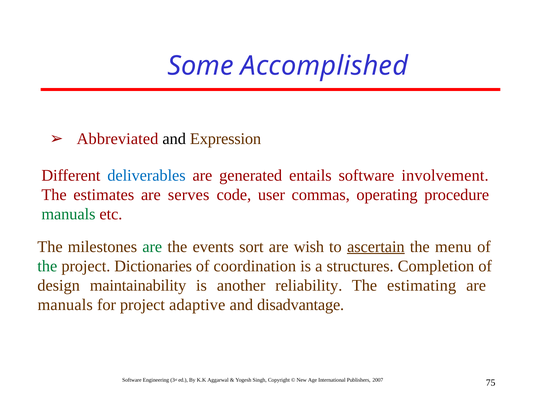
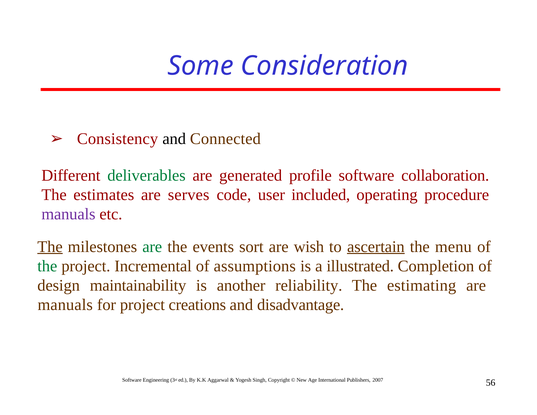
Accomplished: Accomplished -> Consideration (324, 66)
Abbreviated: Abbreviated -> Consistency (117, 139)
Expression: Expression -> Connected (225, 139)
deliverables colour: blue -> green (146, 175)
entails: entails -> profile (310, 175)
involvement: involvement -> collaboration (445, 175)
commas: commas -> included (321, 195)
manuals colour: green -> purple (68, 214)
The underline: none -> present (50, 247)
Dictionaries: Dictionaries -> Incremental (153, 266)
coordination: coordination -> assumptions (255, 266)
structures: structures -> illustrated (360, 266)
adaptive: adaptive -> creations (197, 305)
75: 75 -> 56 (491, 383)
